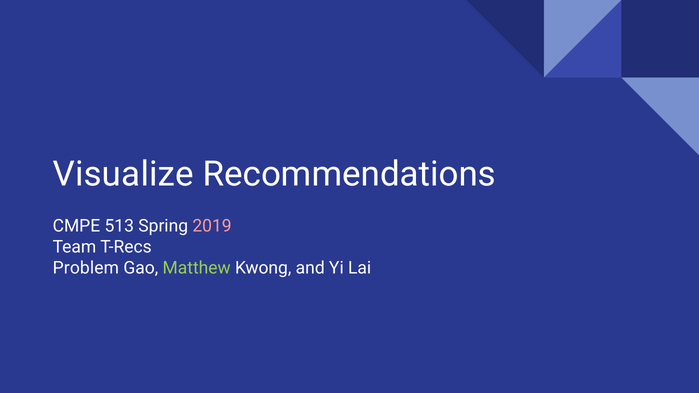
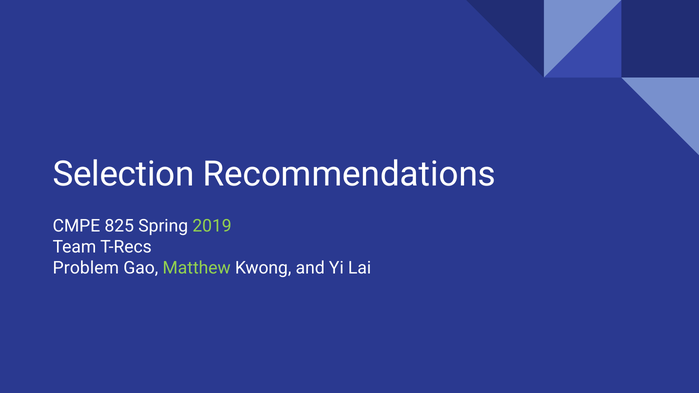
Visualize: Visualize -> Selection (123, 174)
513: 513 -> 825 (119, 226)
2019 colour: pink -> light green (212, 226)
